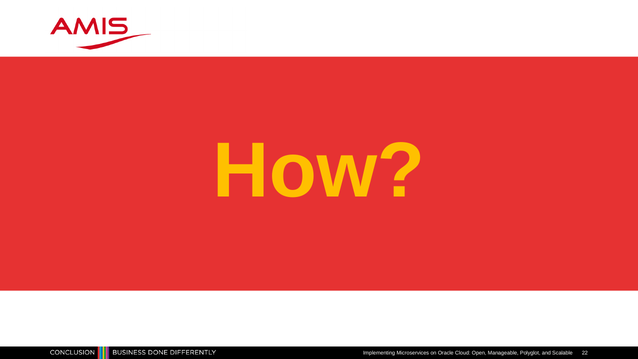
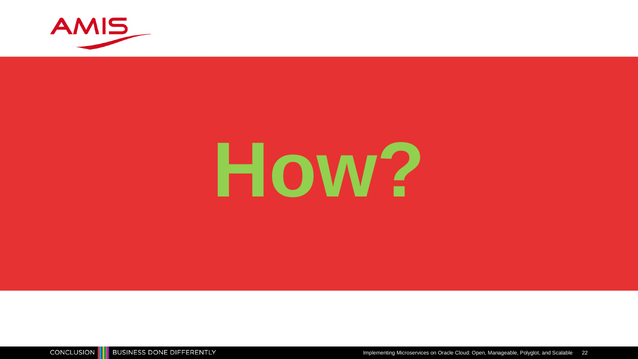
How colour: yellow -> light green (319, 171)
